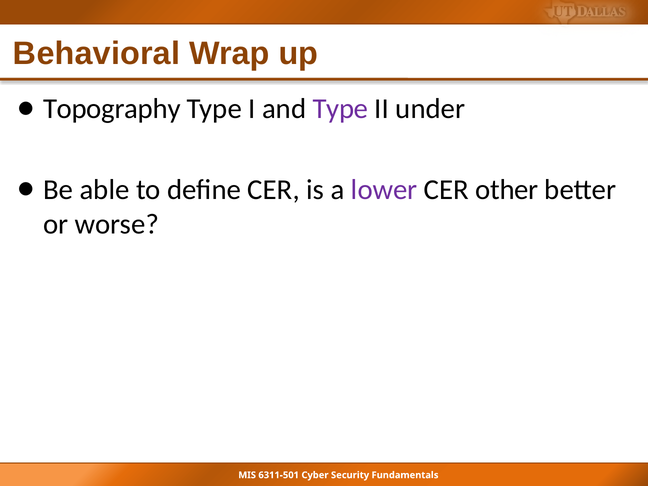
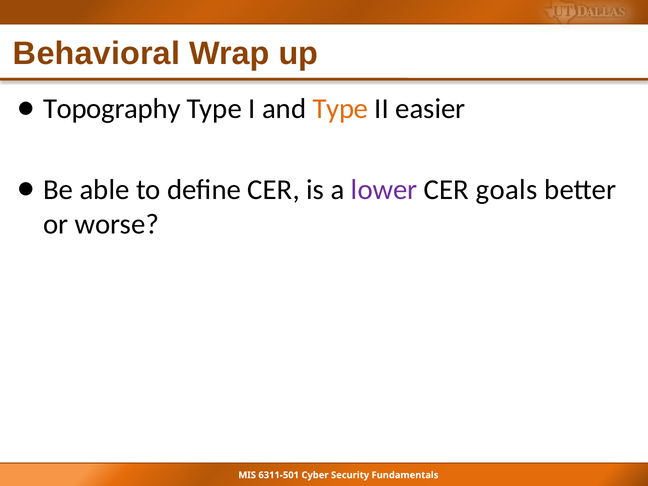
Type colour: purple -> orange (340, 109)
under: under -> easier (430, 109)
other: other -> goals (507, 190)
